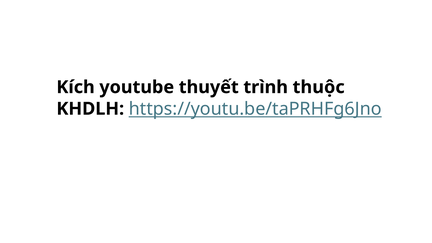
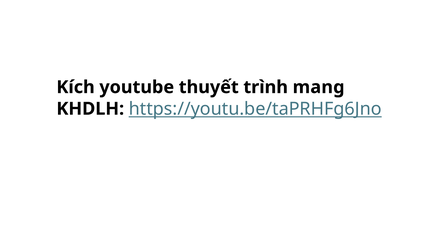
thuộc: thuộc -> mang (319, 87)
